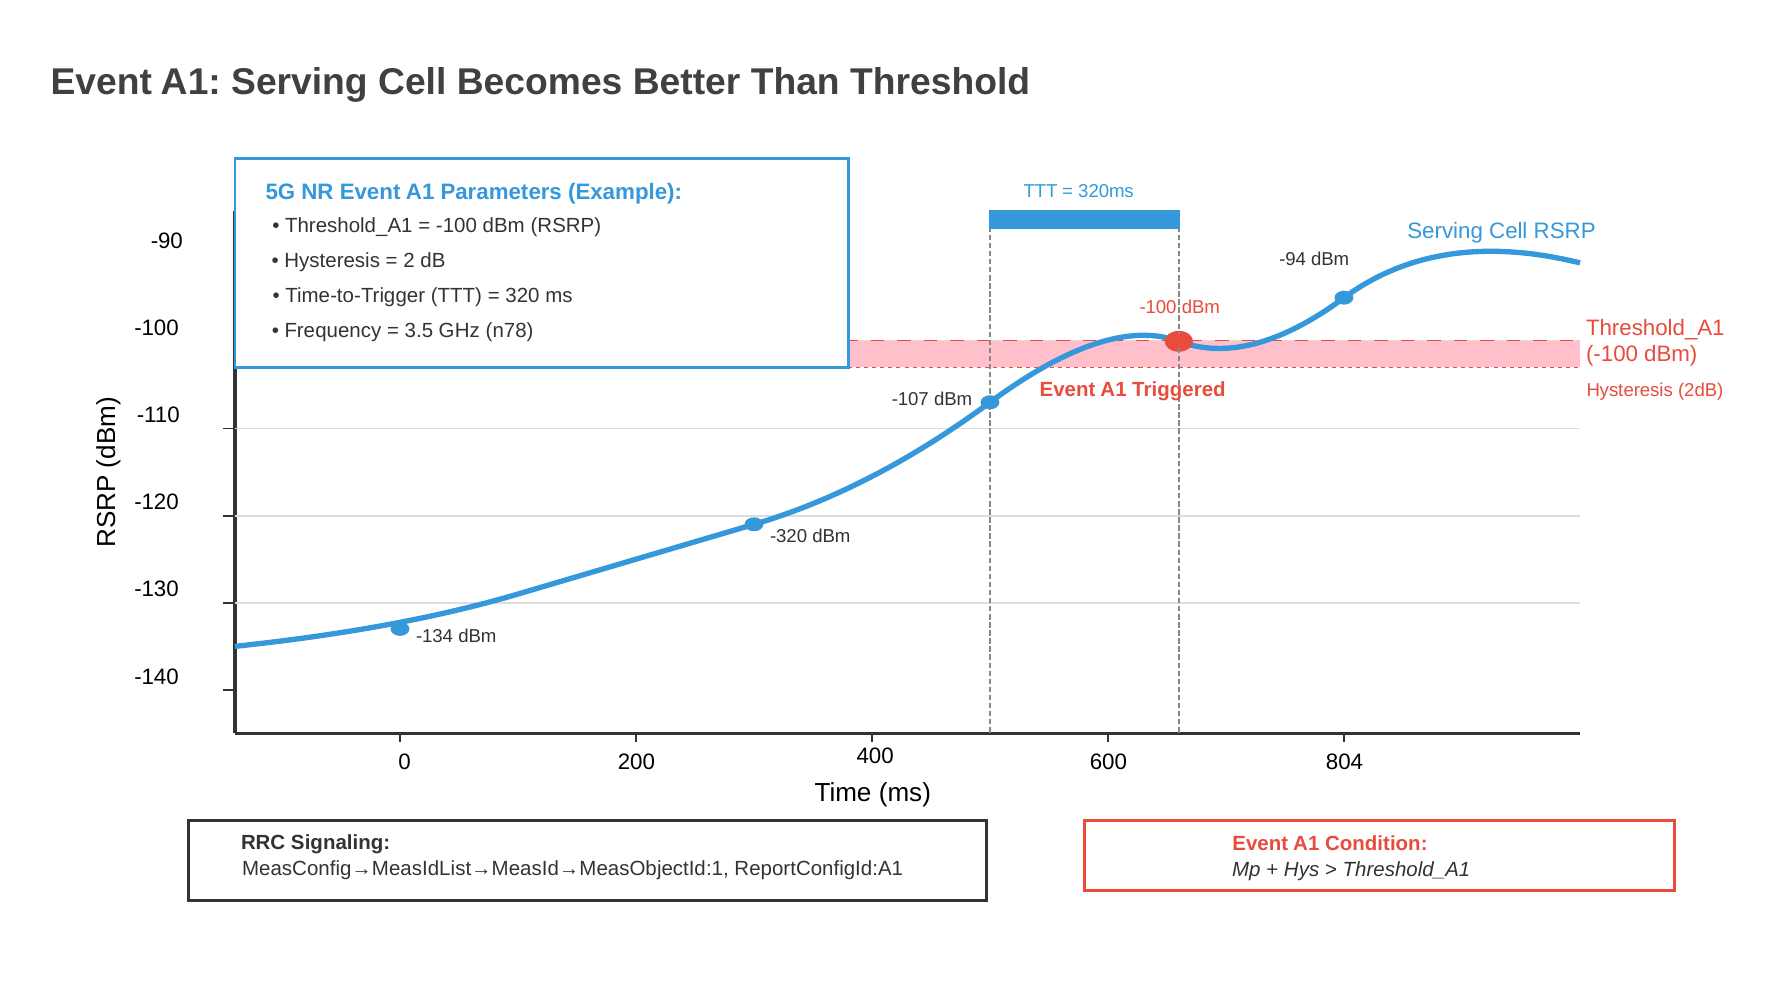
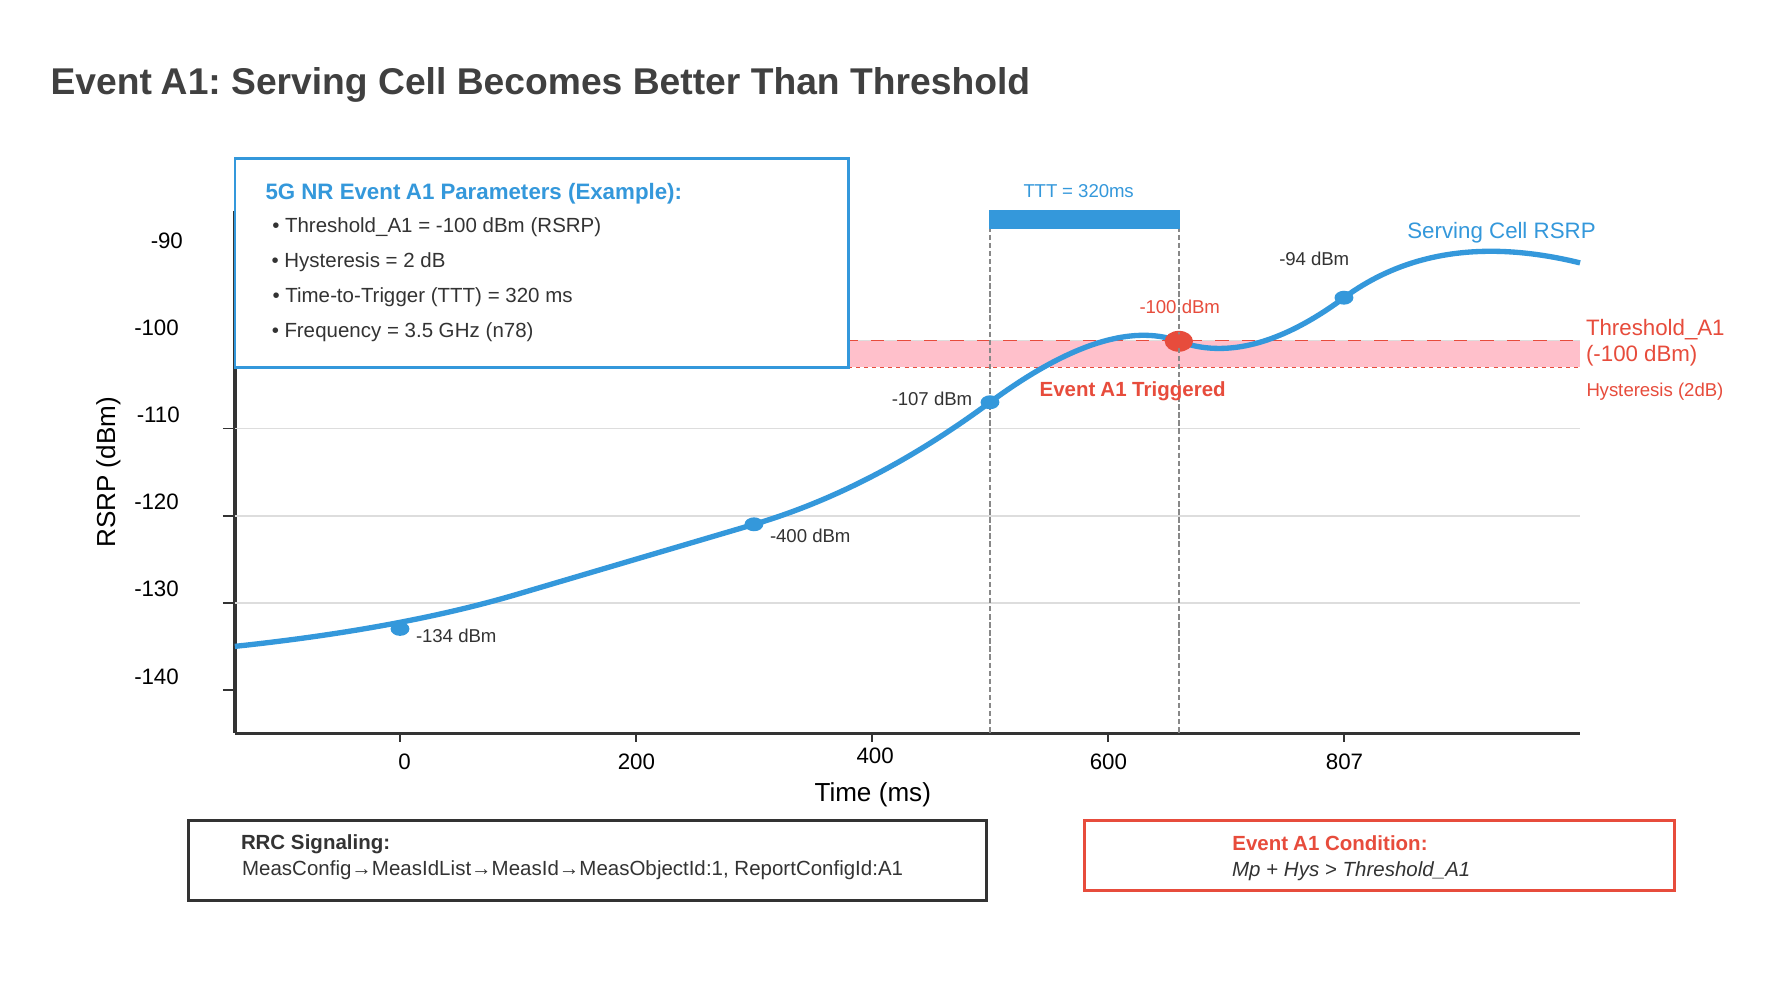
-320: -320 -> -400 (789, 536)
804: 804 -> 807 (1344, 762)
